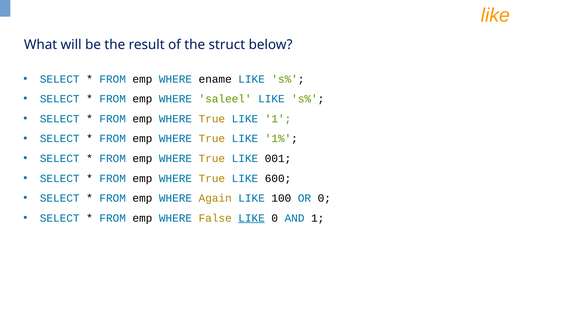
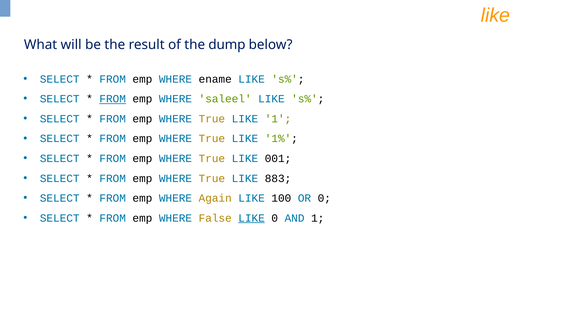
struct: struct -> dump (227, 45)
FROM underline: none -> present (113, 99)
600: 600 -> 883 (278, 178)
